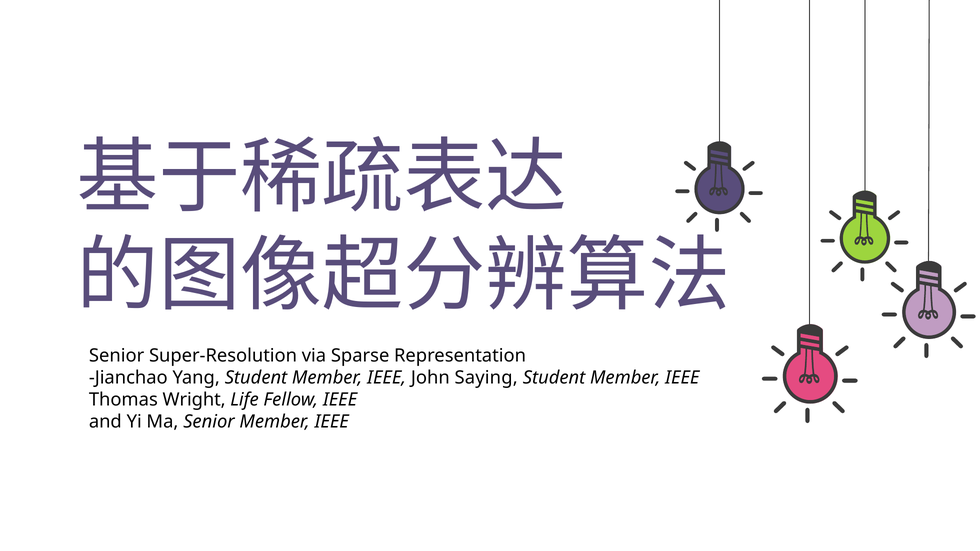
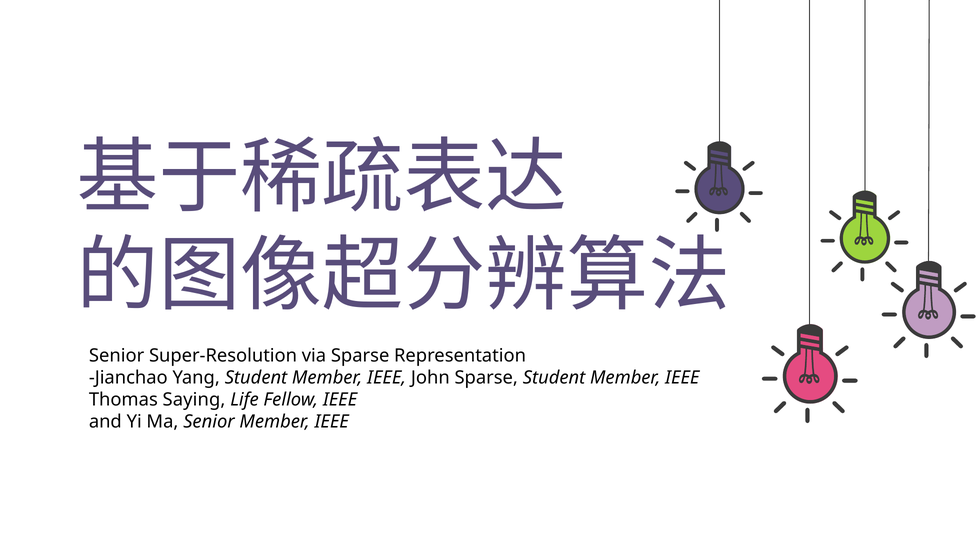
John Saying: Saying -> Sparse (486, 378)
Wright: Wright -> Saying (194, 400)
